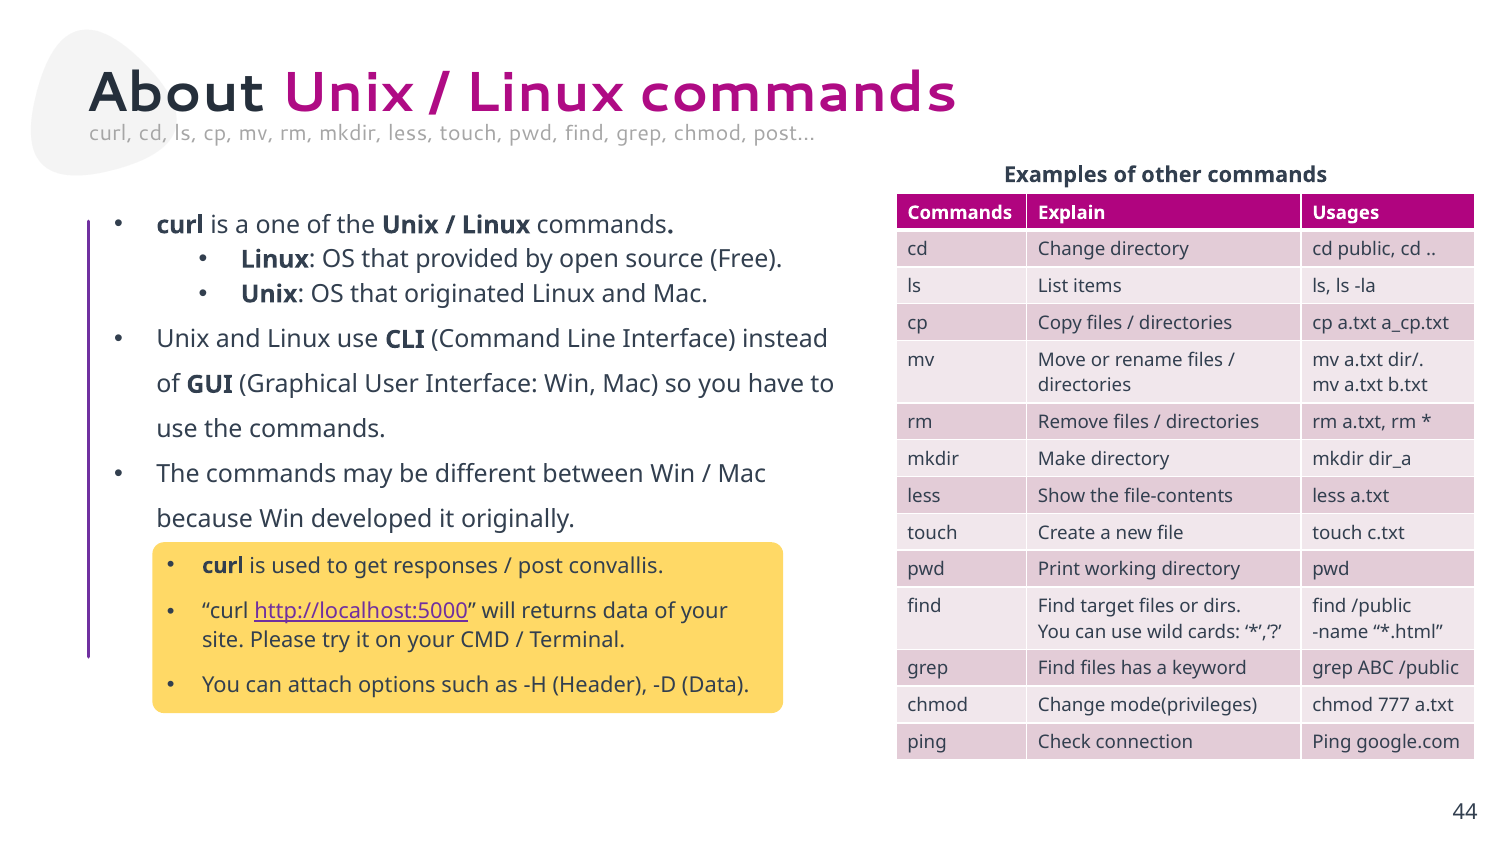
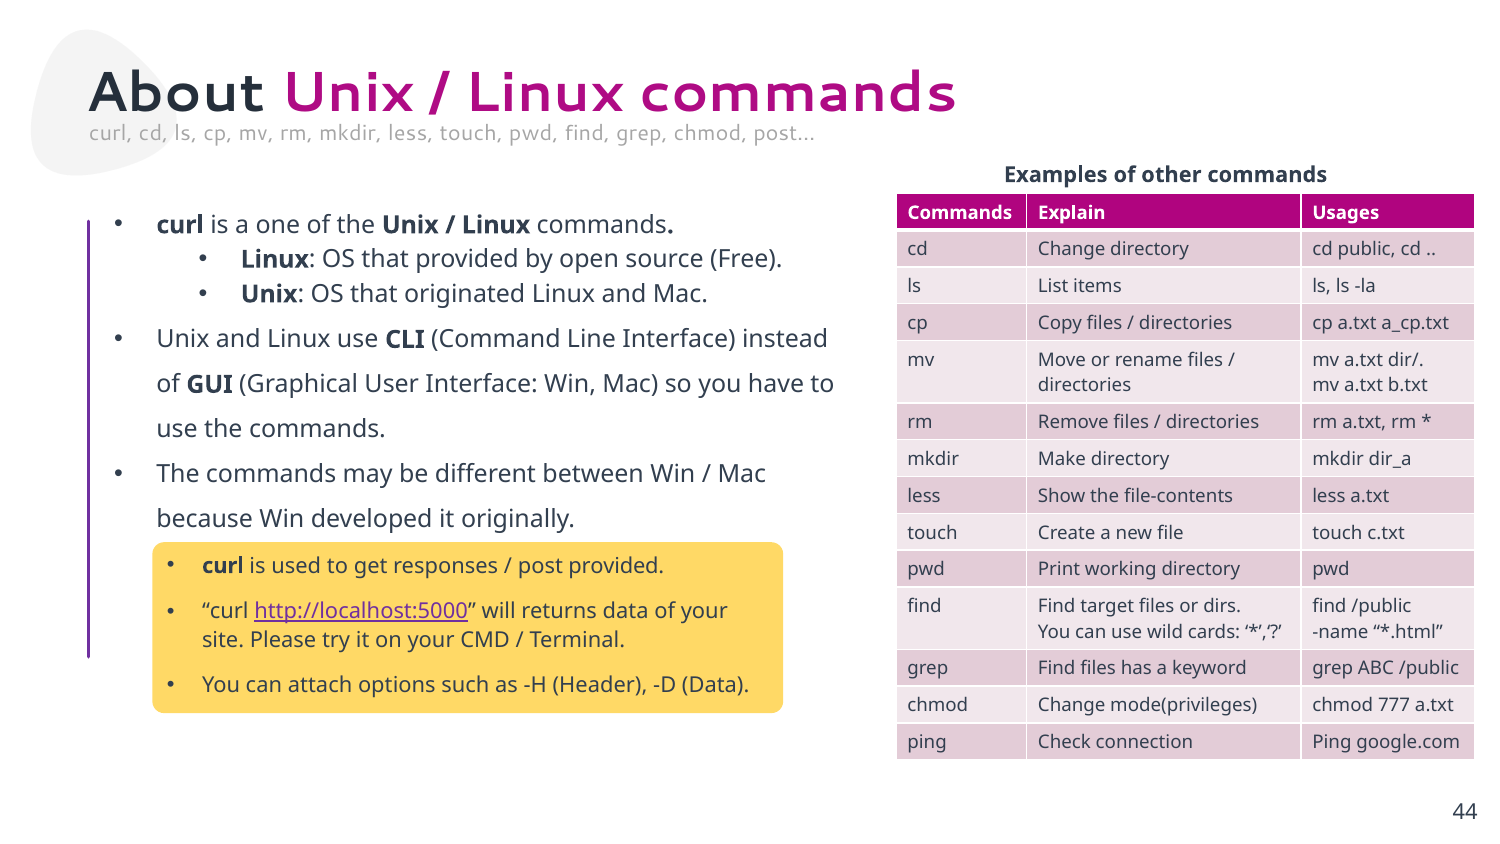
post convallis: convallis -> provided (616, 566)
